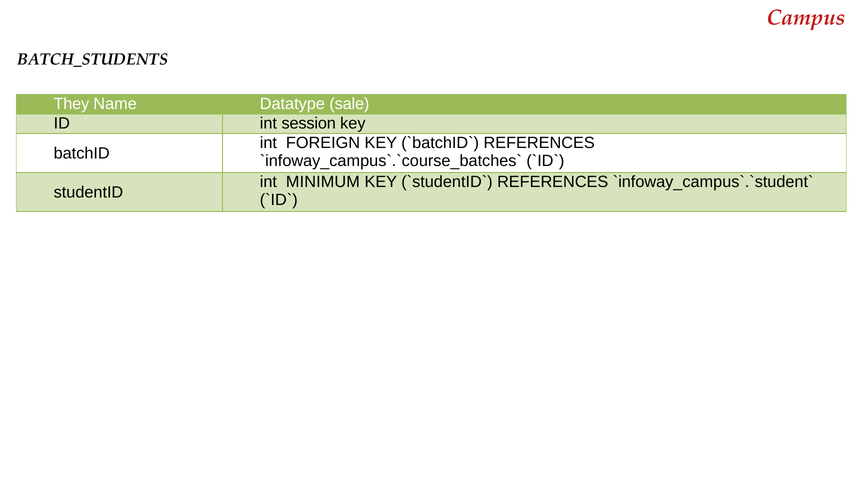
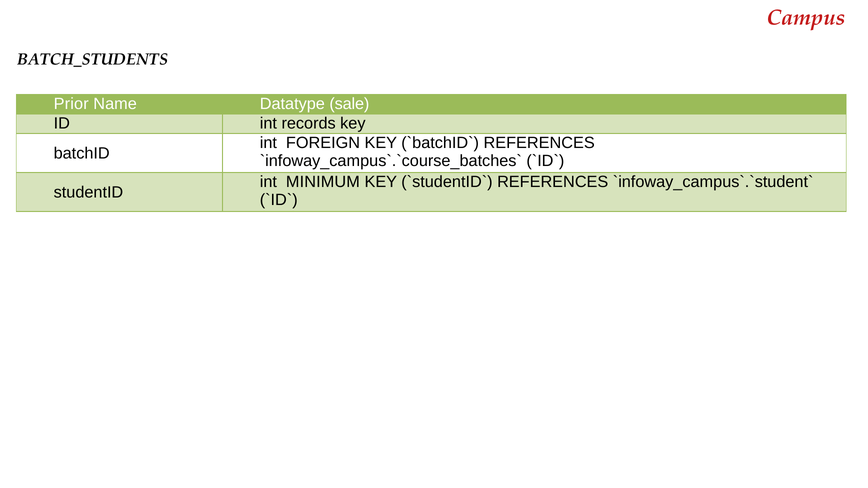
They: They -> Prior (71, 104)
session: session -> records (309, 123)
